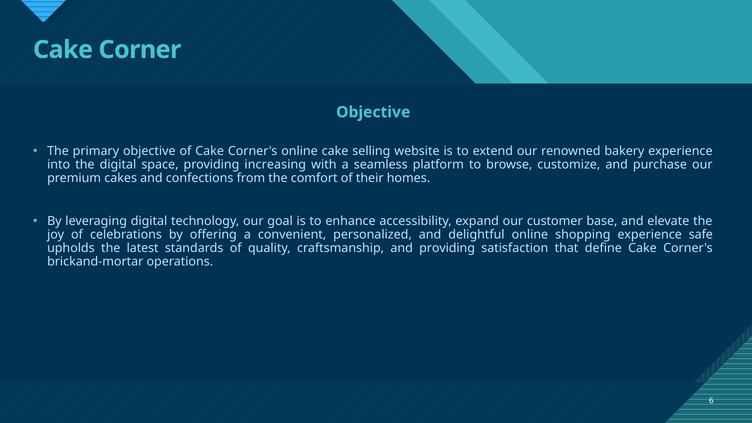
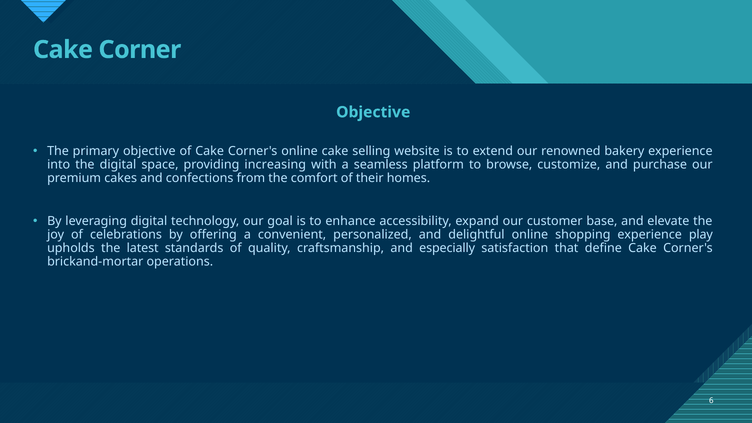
safe: safe -> play (701, 234)
and providing: providing -> especially (447, 248)
